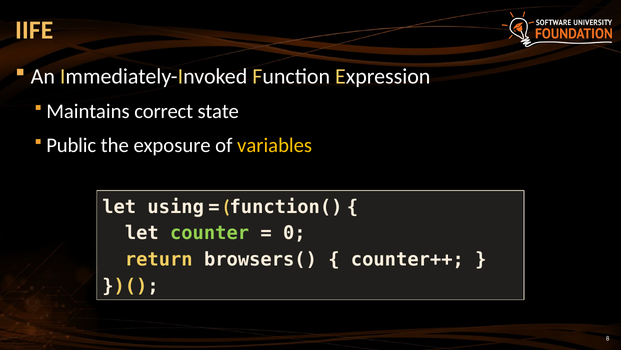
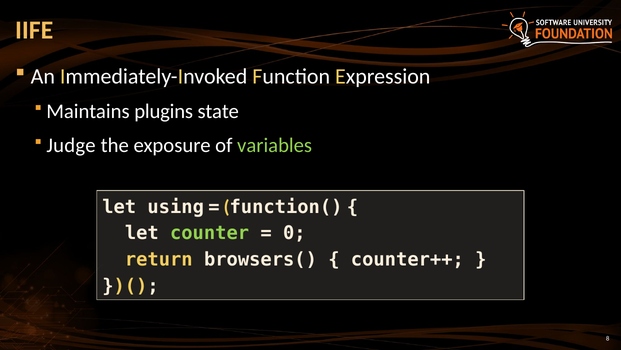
correct: correct -> plugins (164, 111)
Public: Public -> Judge (71, 145)
variables colour: yellow -> light green (275, 145)
